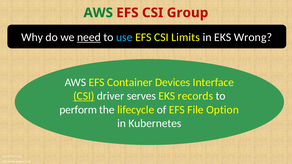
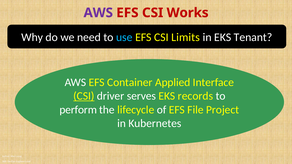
AWS colour: green -> purple (98, 13)
Group: Group -> Works (188, 13)
need underline: present -> none (89, 37)
Wrong: Wrong -> Tenant (253, 37)
Devices: Devices -> Applied (173, 82)
Option: Option -> Project (223, 110)
